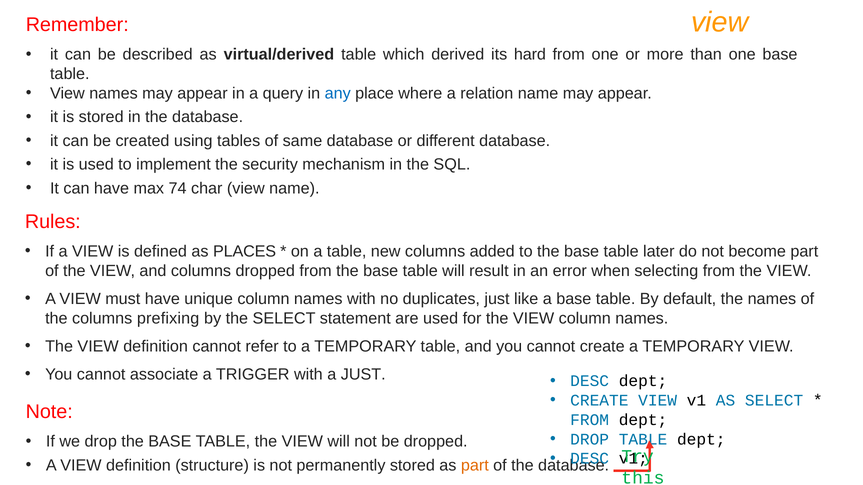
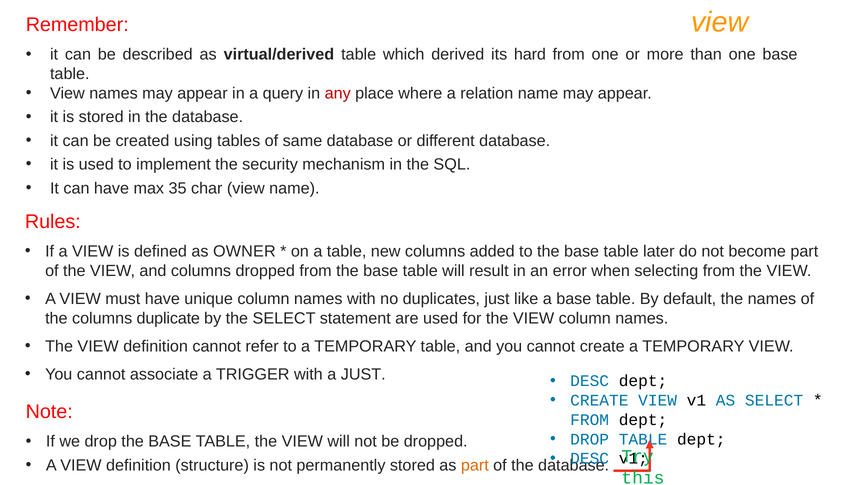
any colour: blue -> red (338, 93)
74: 74 -> 35 (178, 188)
PLACES: PLACES -> OWNER (244, 252)
prefixing: prefixing -> duplicate (168, 319)
